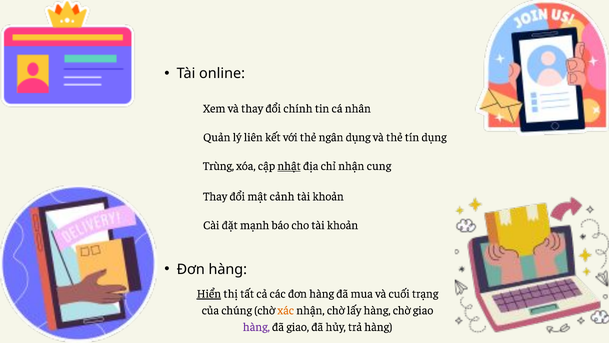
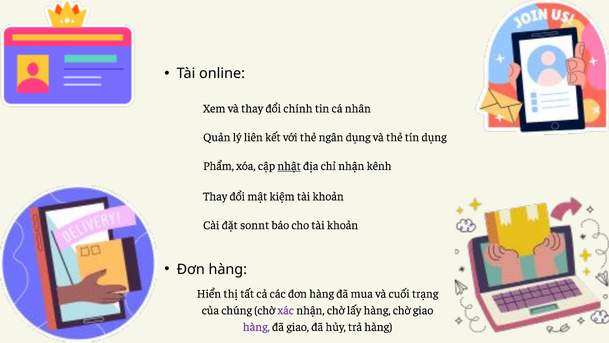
Trùng: Trùng -> Phẩm (218, 166)
cung: cung -> kênh (379, 166)
cảnh: cảnh -> kiệm (282, 196)
mạnh: mạnh -> sonnt (255, 225)
Hiển underline: present -> none (209, 293)
xác colour: orange -> purple (286, 310)
